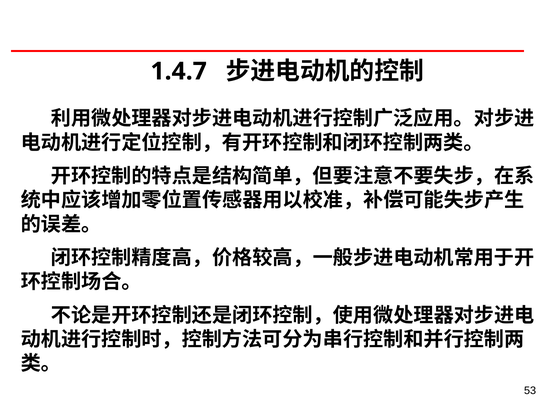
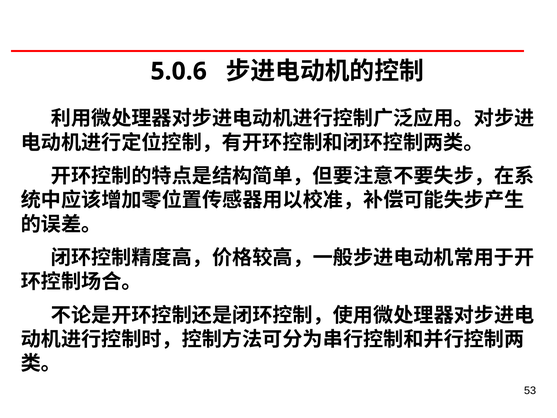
1.4.7: 1.4.7 -> 5.0.6 (179, 71)
